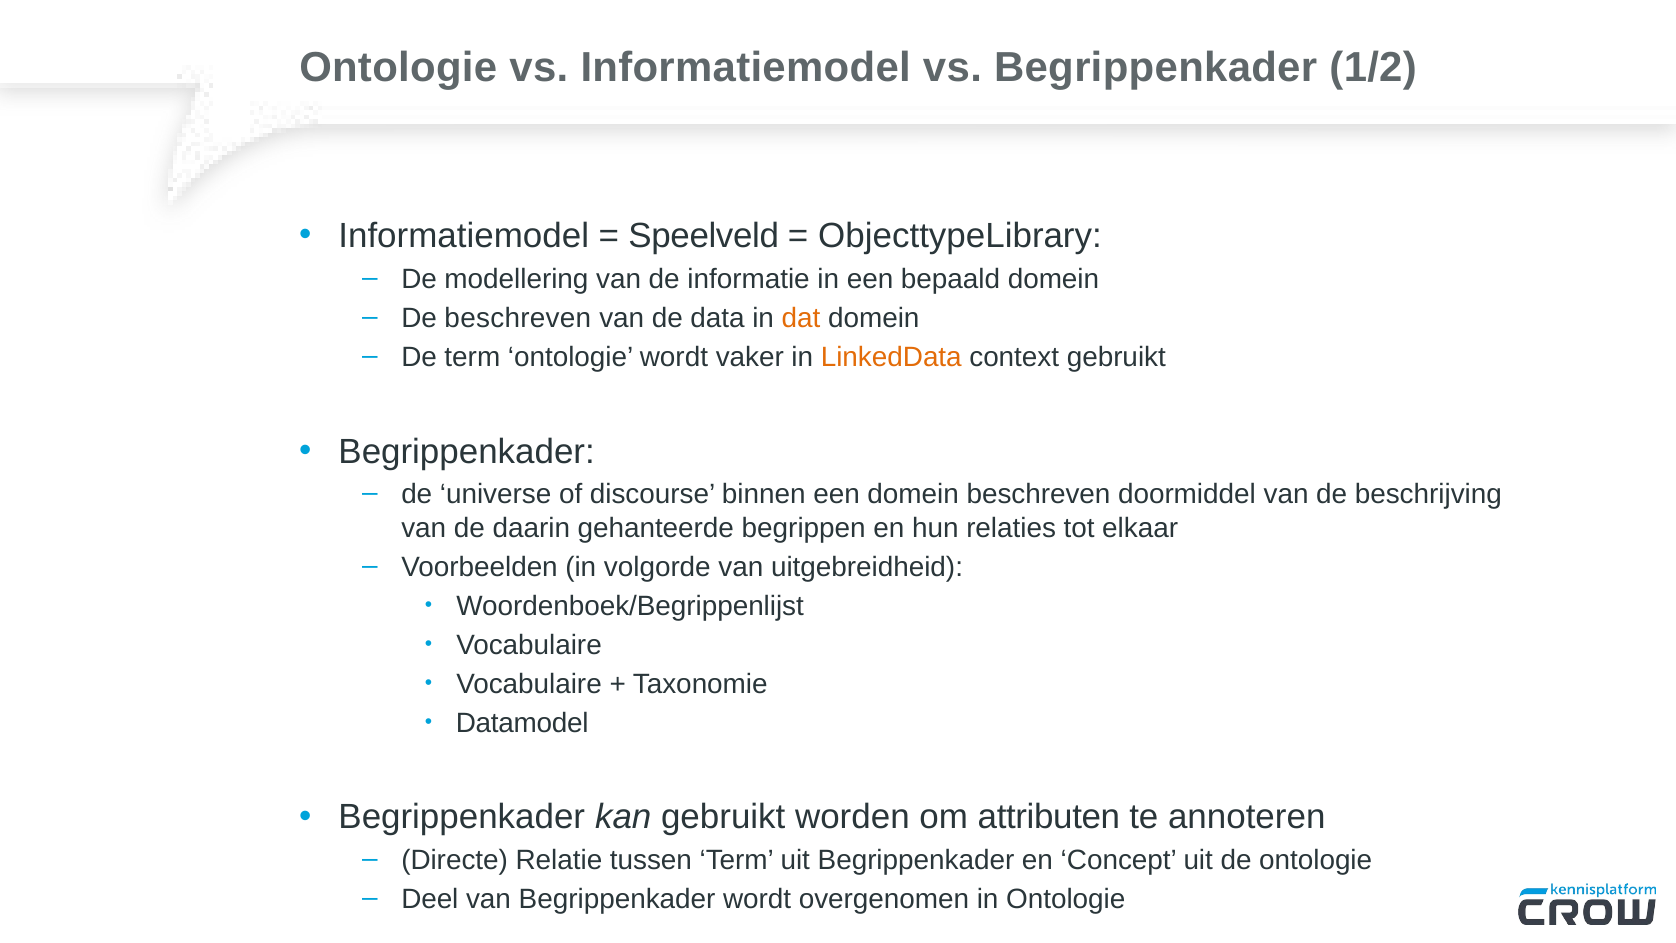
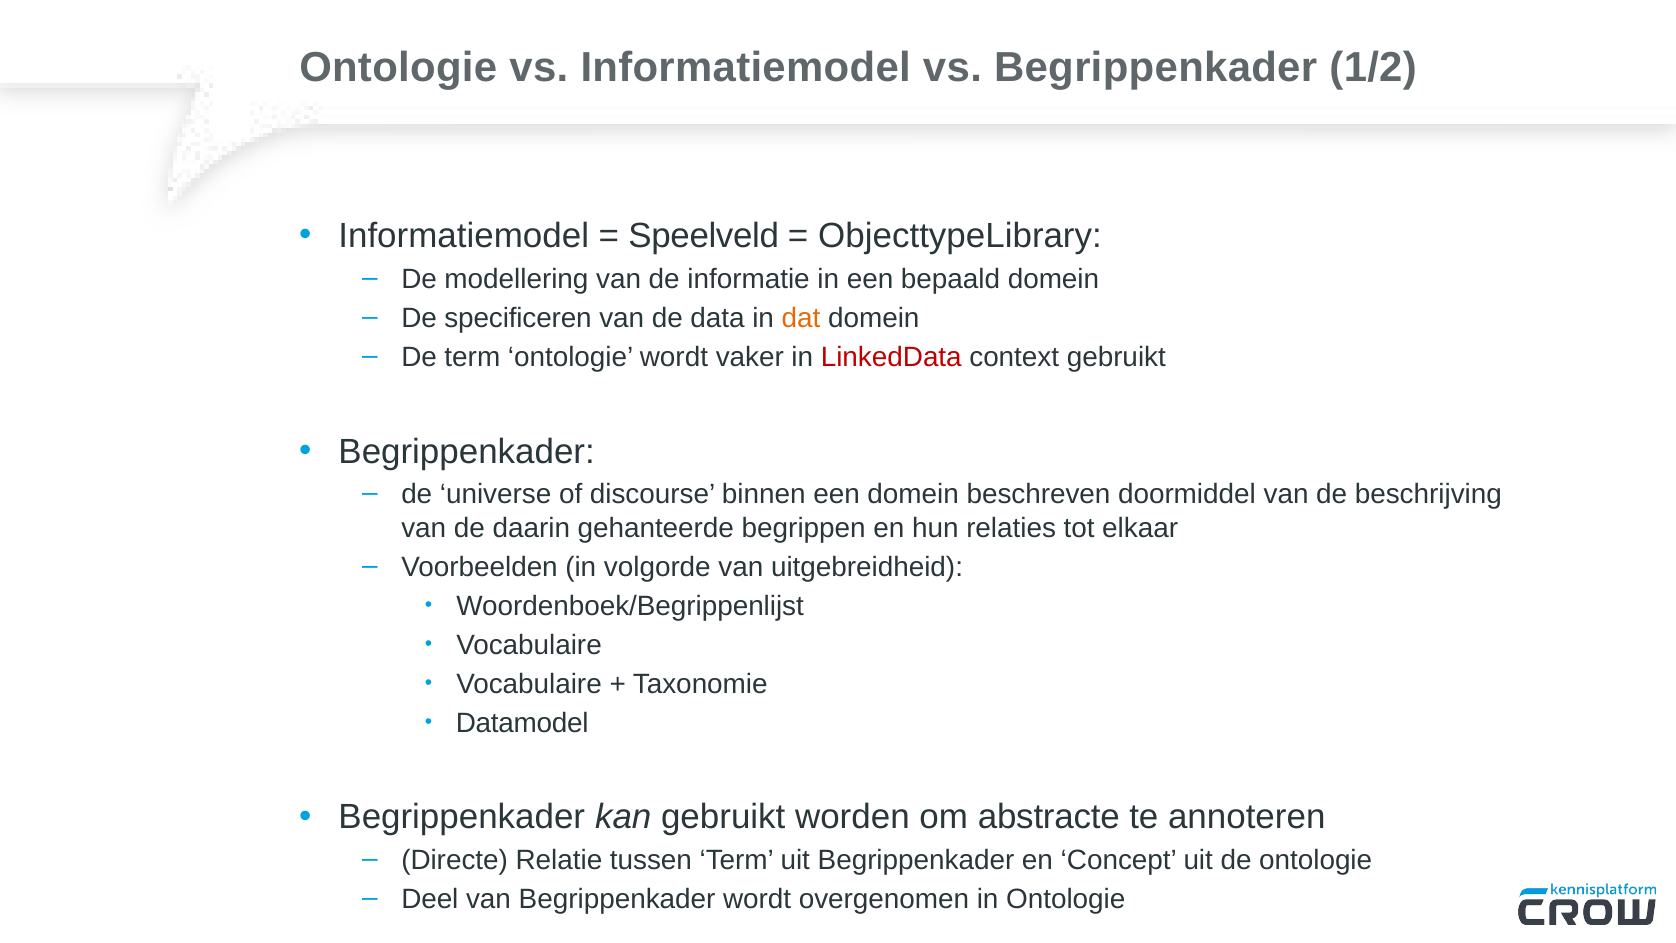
De beschreven: beschreven -> specificeren (518, 318)
LinkedData colour: orange -> red (891, 357)
attributen: attributen -> abstracte (1049, 817)
